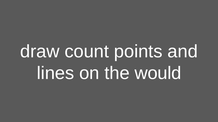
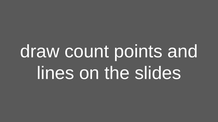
would: would -> slides (158, 73)
